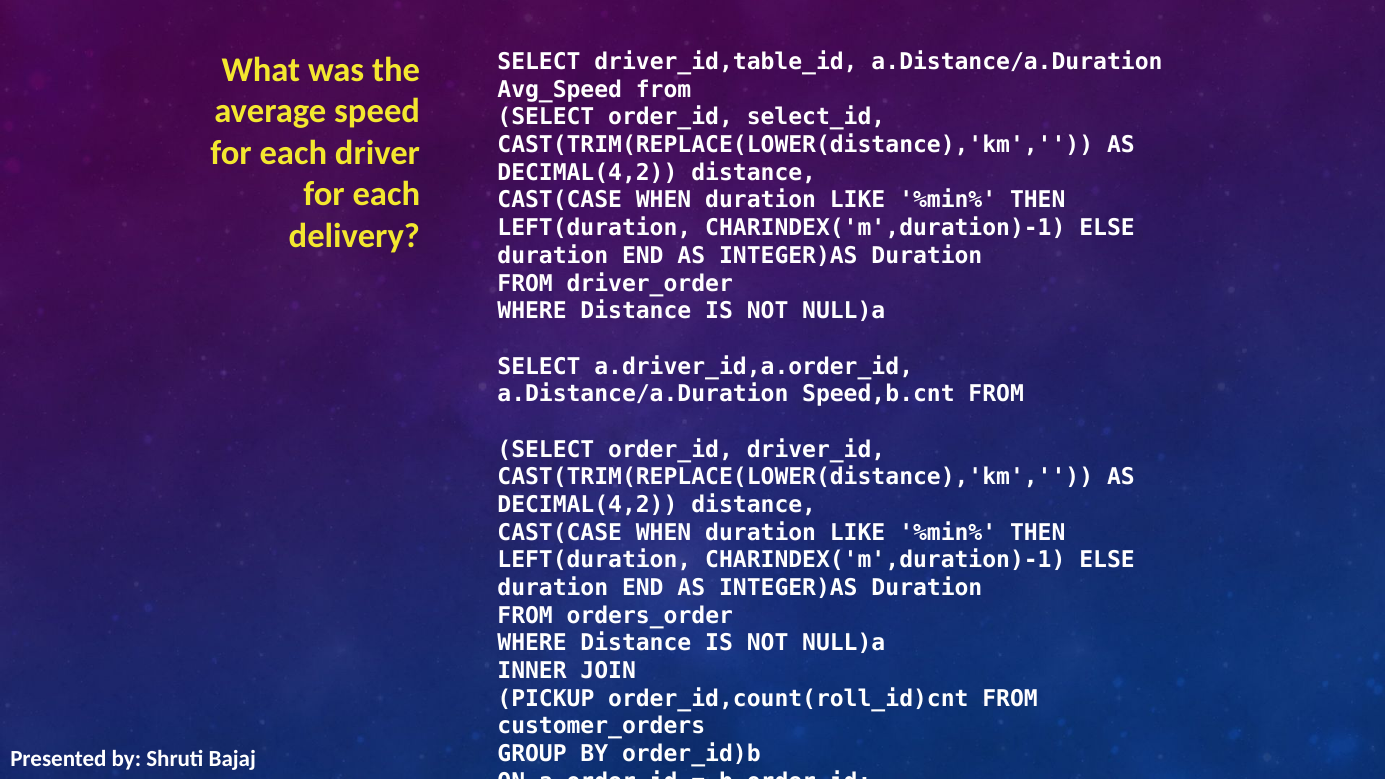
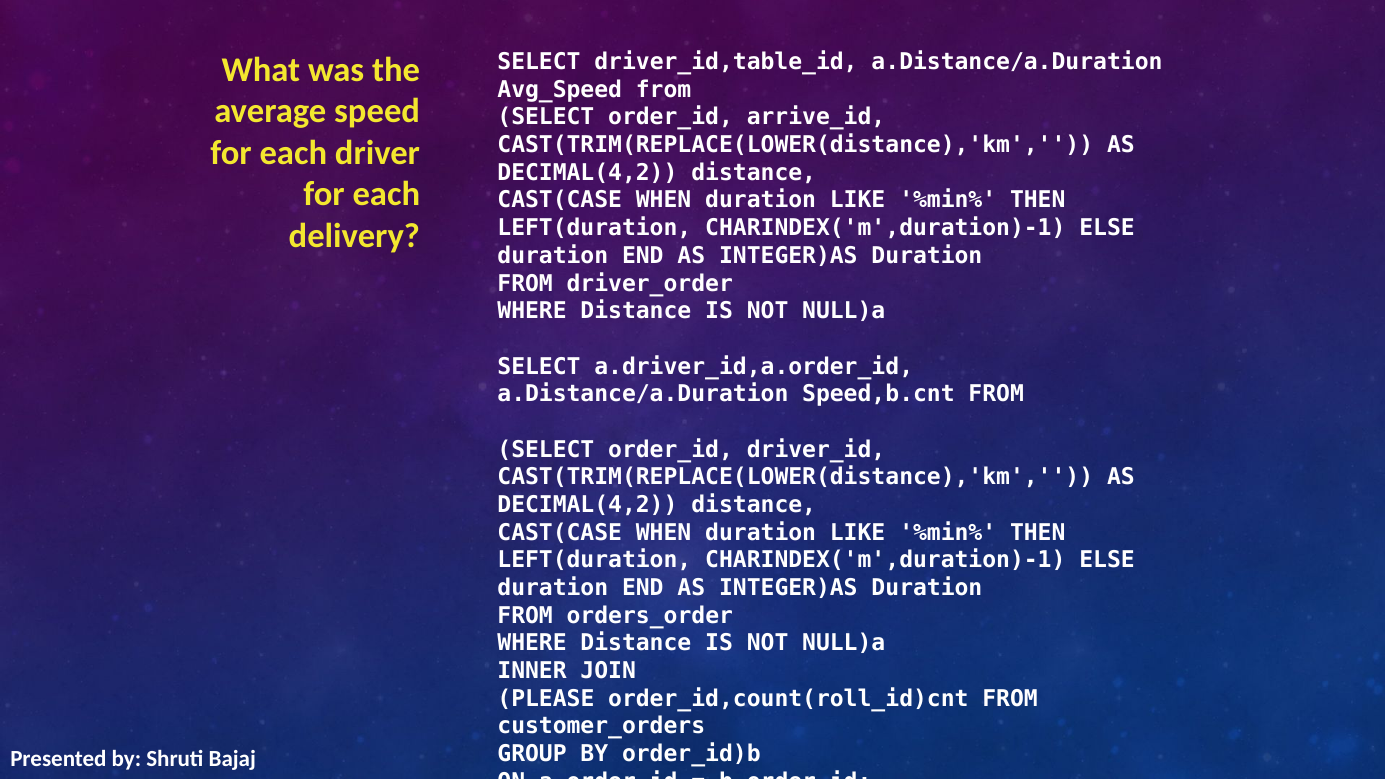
select_id: select_id -> arrive_id (816, 117)
PICKUP: PICKUP -> PLEASE (546, 699)
